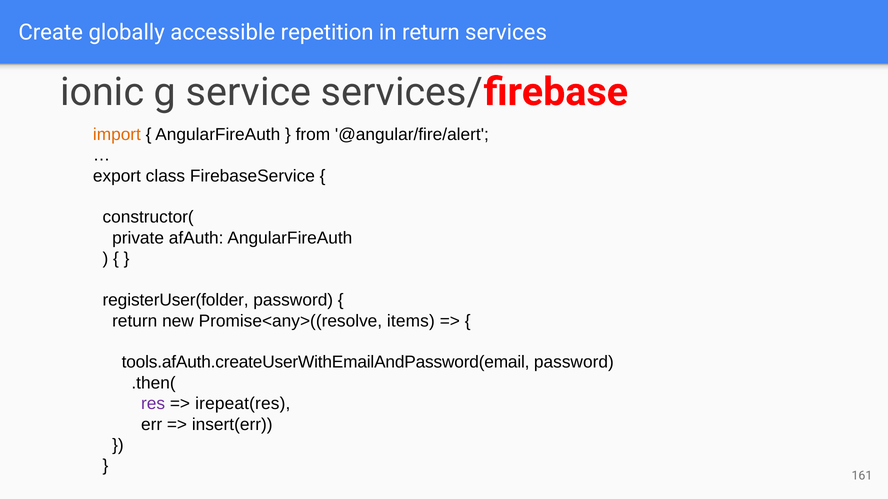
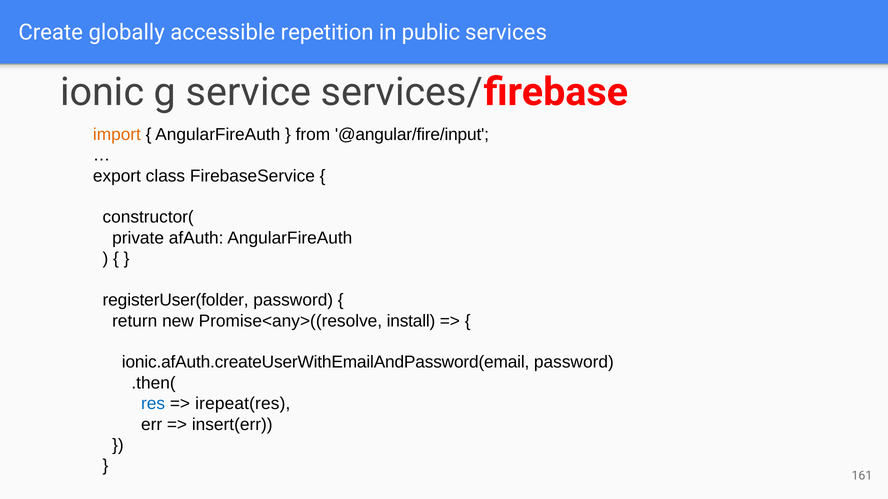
in return: return -> public (431, 32)
@angular/fire/alert: @angular/fire/alert -> @angular/fire/input (412, 135)
items: items -> install (411, 321)
tools.afAuth.createUserWithEmailAndPassword(email: tools.afAuth.createUserWithEmailAndPassword(email -> ionic.afAuth.createUserWithEmailAndPassword(email (326, 363)
res colour: purple -> blue (153, 404)
